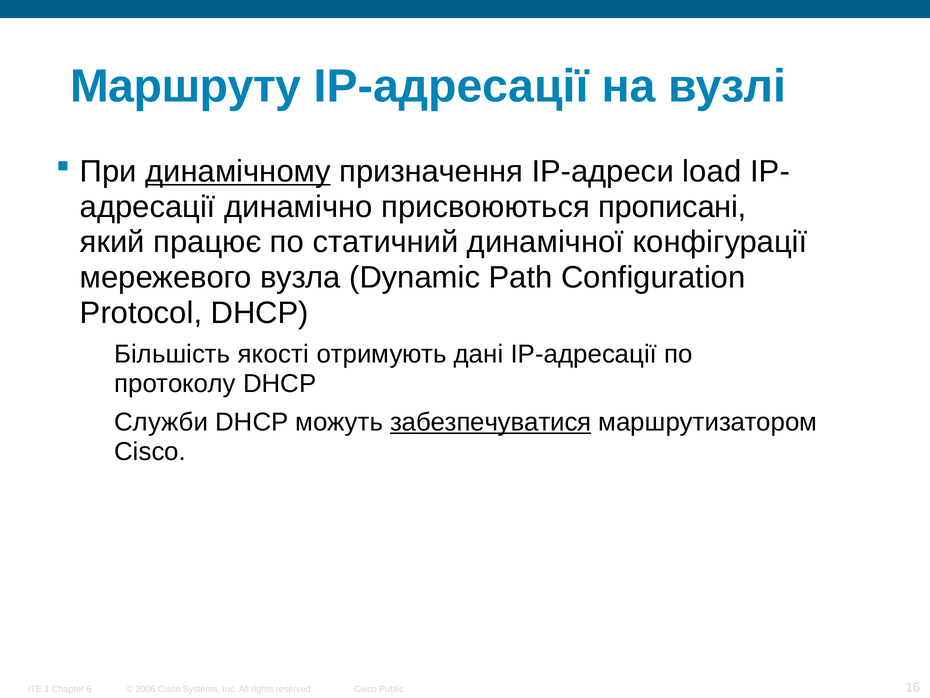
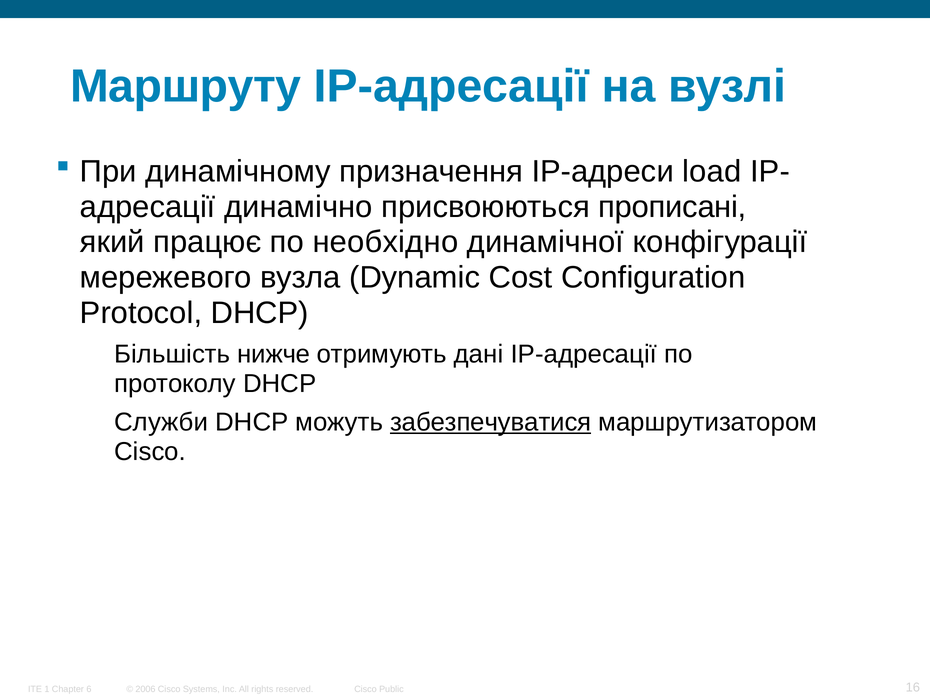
динамічному underline: present -> none (238, 171)
статичний: статичний -> необхідно (385, 242)
Path: Path -> Cost (521, 277)
якості: якості -> нижче (274, 354)
